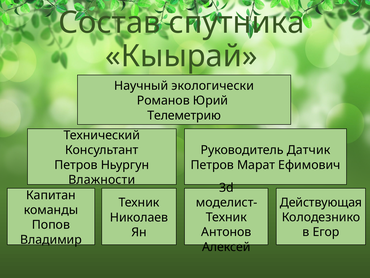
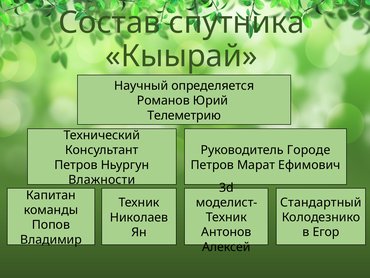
экологически: экологически -> определяется (213, 86)
Датчик: Датчик -> Городе (309, 150)
Действующая: Действующая -> Стандартный (321, 202)
